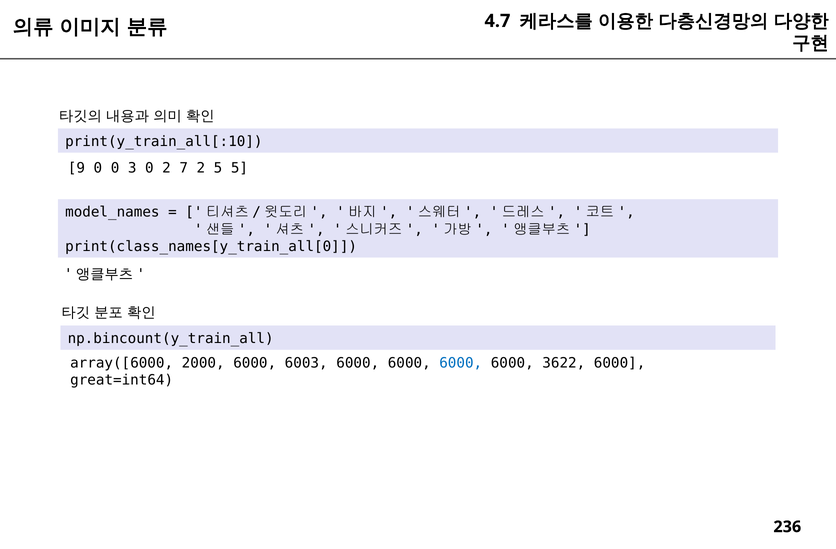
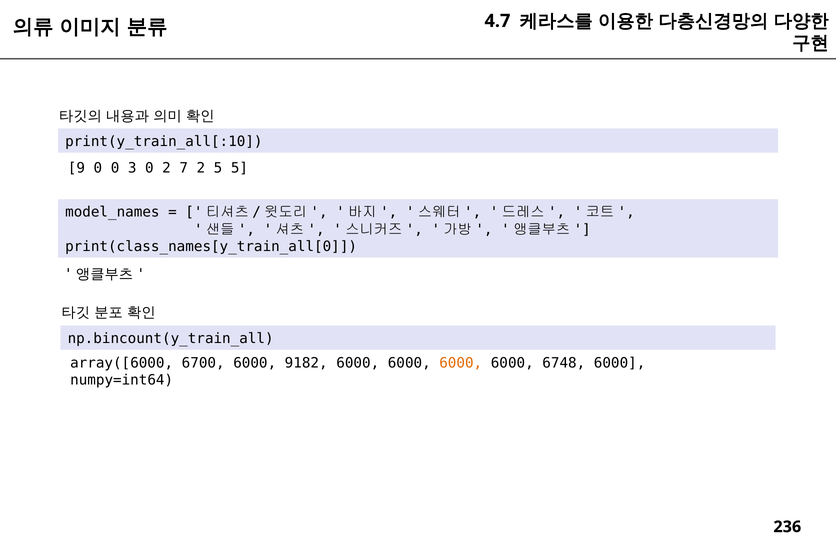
2000: 2000 -> 6700 (203, 363)
6003: 6003 -> 9182 (306, 363)
6000 colour: blue -> orange (461, 363)
3622: 3622 -> 6748 (564, 363)
great=int64: great=int64 -> numpy=int64 (122, 380)
